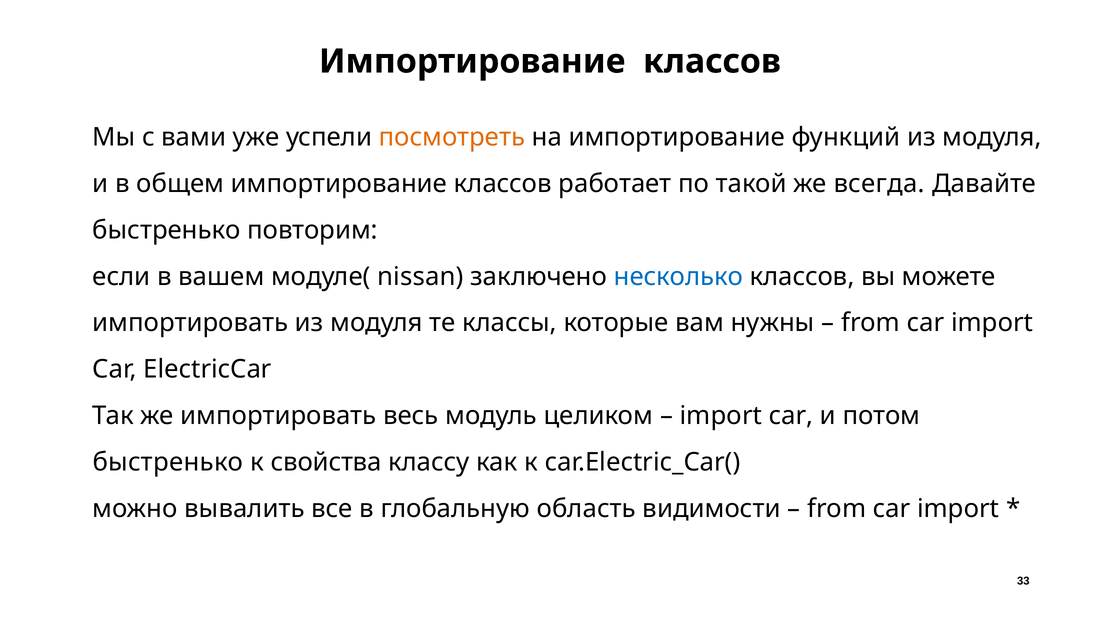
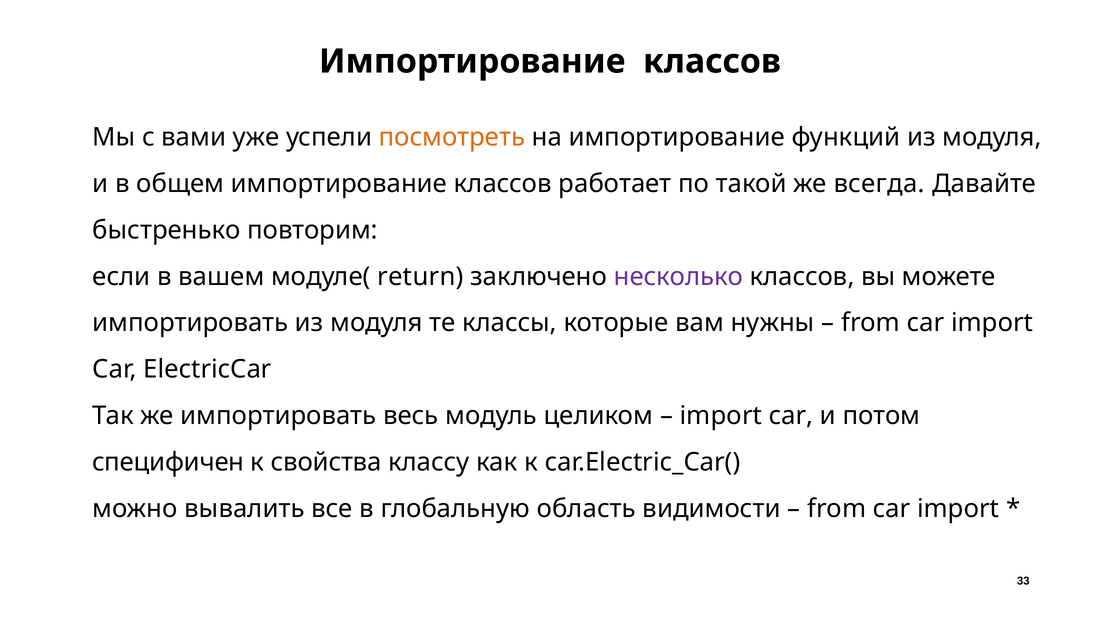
nissan: nissan -> return (420, 276)
несколько colour: blue -> purple (678, 276)
быстренько: быстренько -> специфичен (168, 462)
